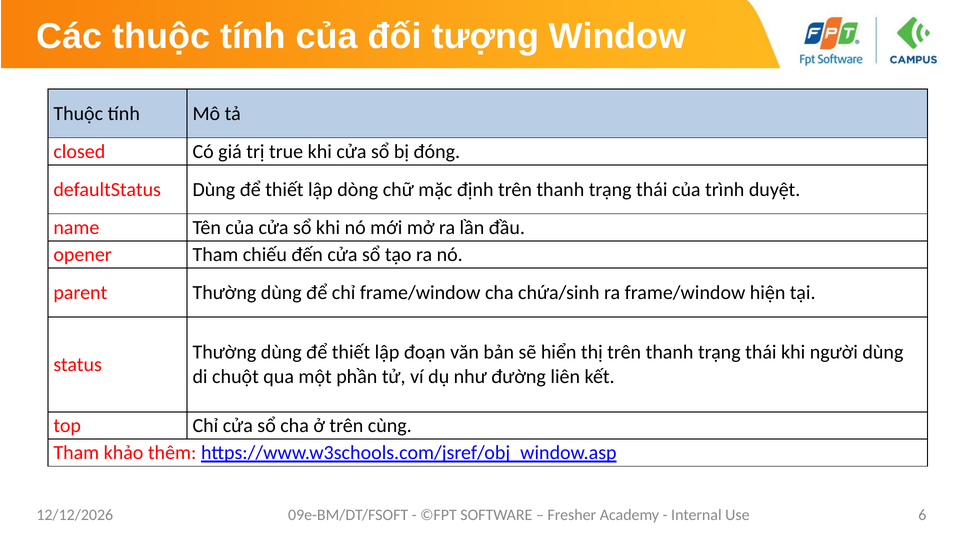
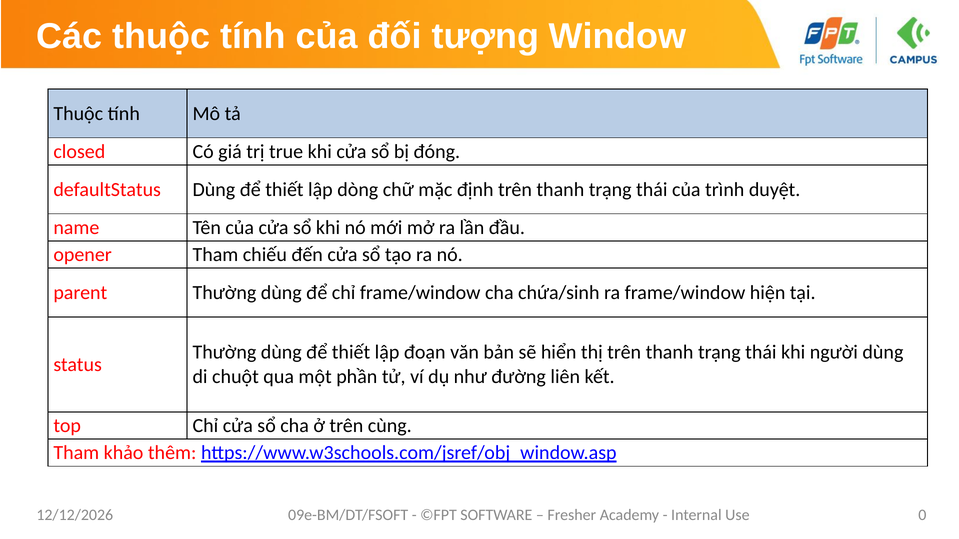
6: 6 -> 0 (922, 515)
